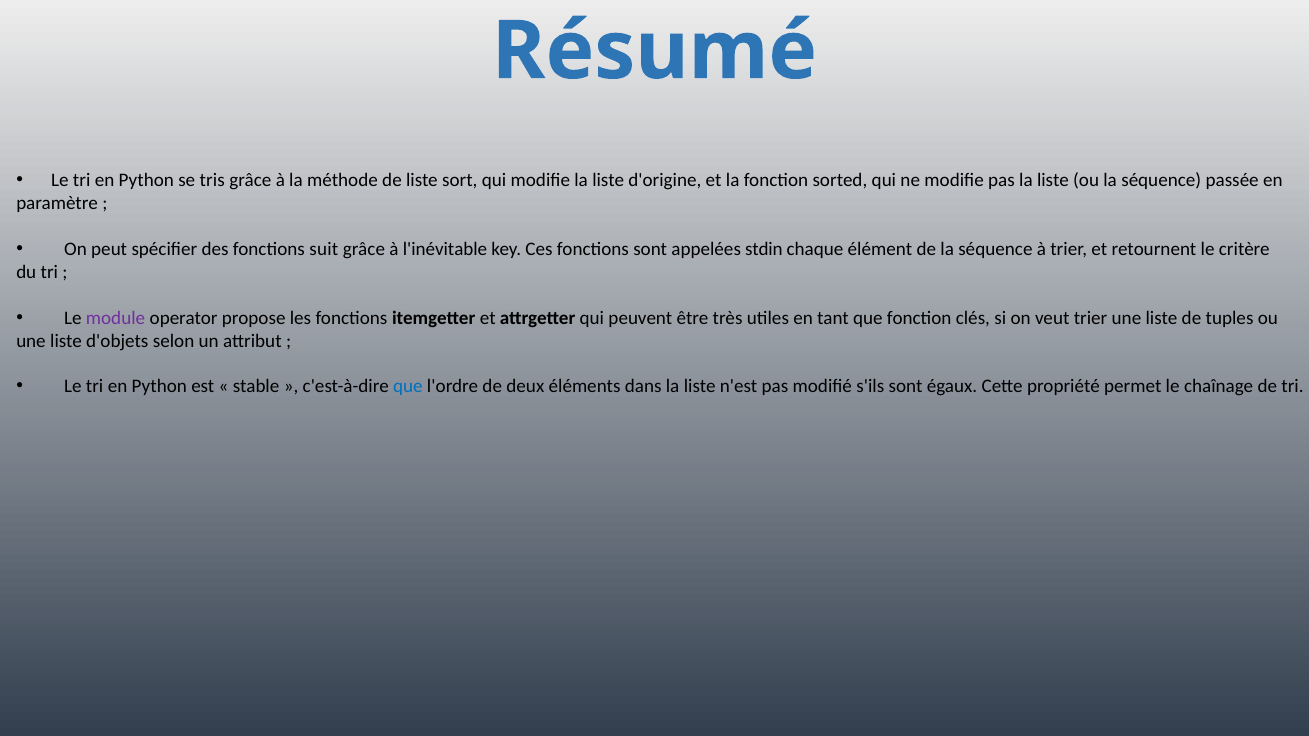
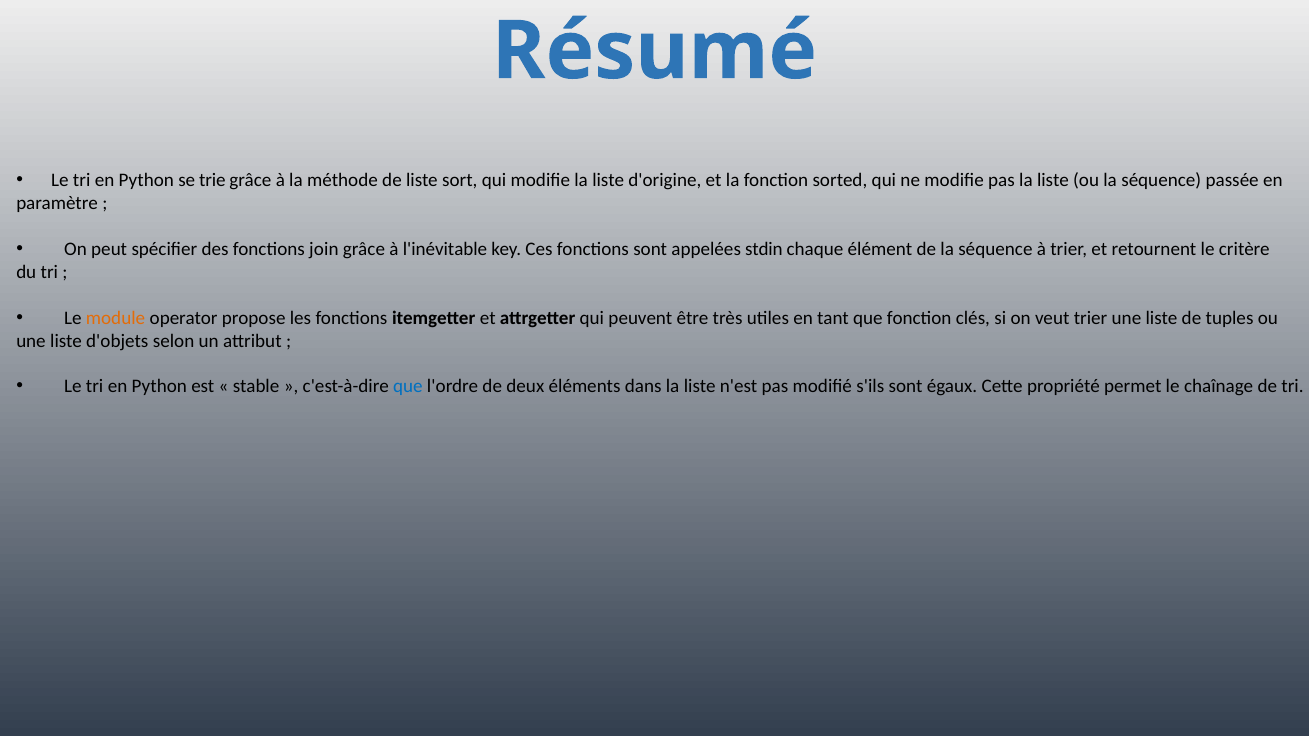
tris: tris -> trie (212, 180)
suit: suit -> join (324, 249)
module colour: purple -> orange (116, 318)
